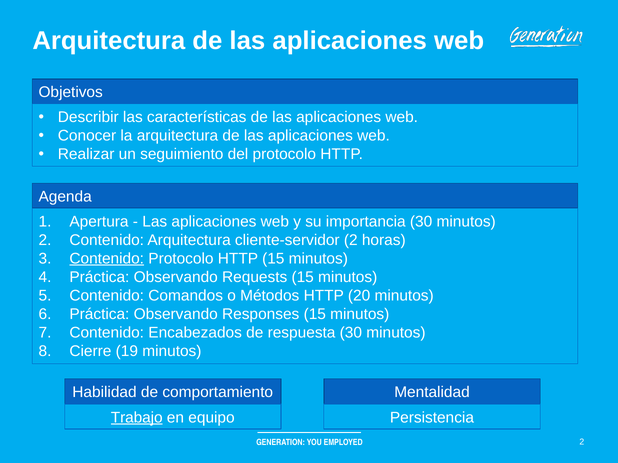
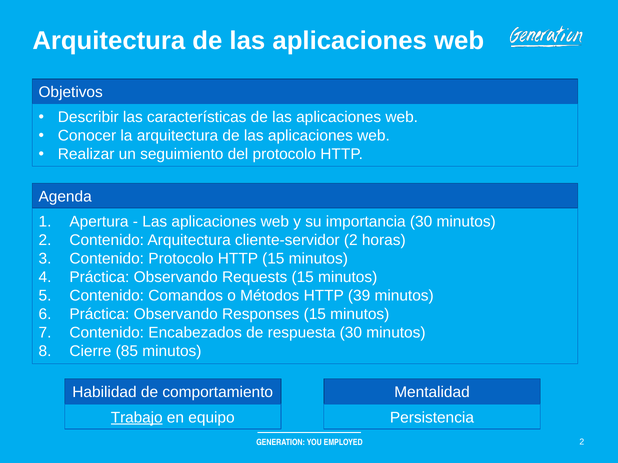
Contenido underline: present -> none (107, 259)
20: 20 -> 39 (359, 296)
19: 19 -> 85 (127, 352)
